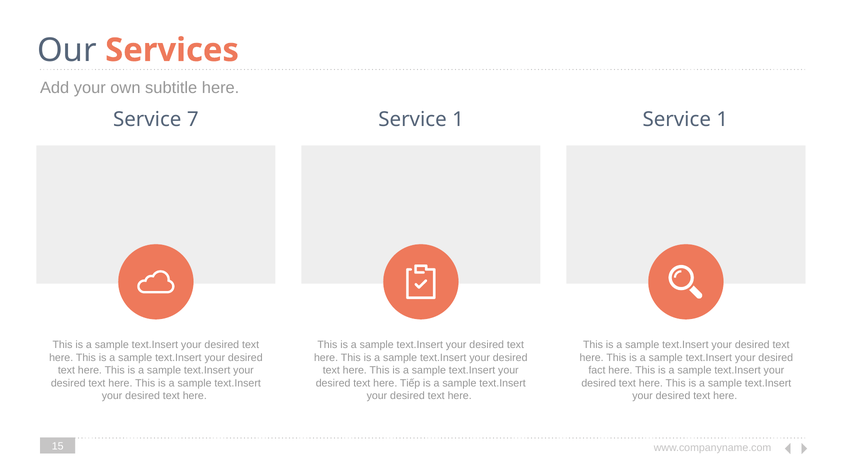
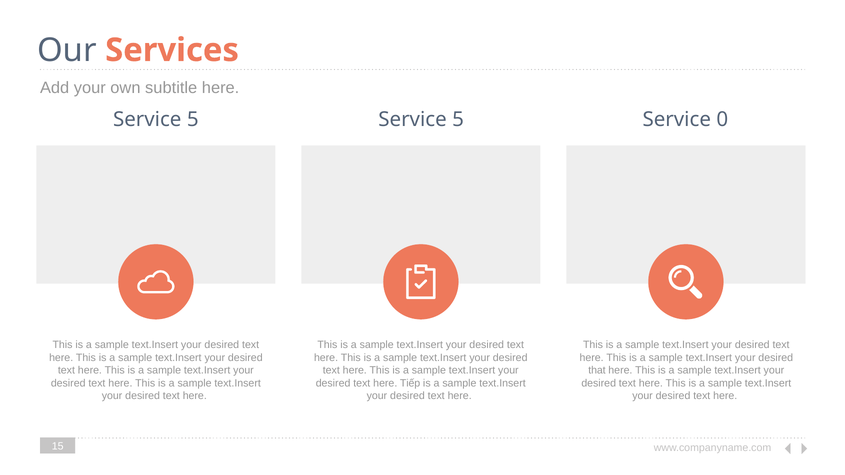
7: 7 -> 5 (193, 120)
1: 1 -> 5 (458, 120)
1: 1 -> 0 (722, 120)
fact: fact -> that (597, 371)
